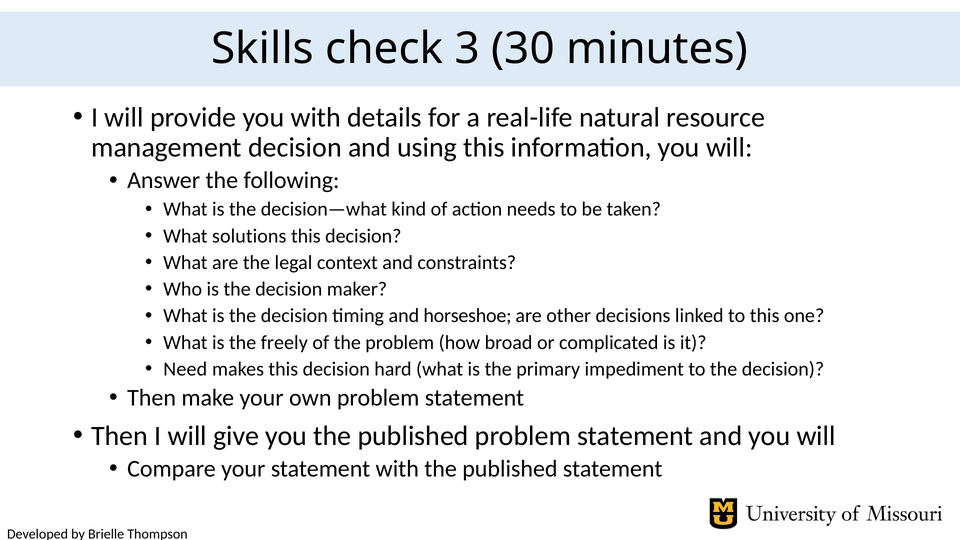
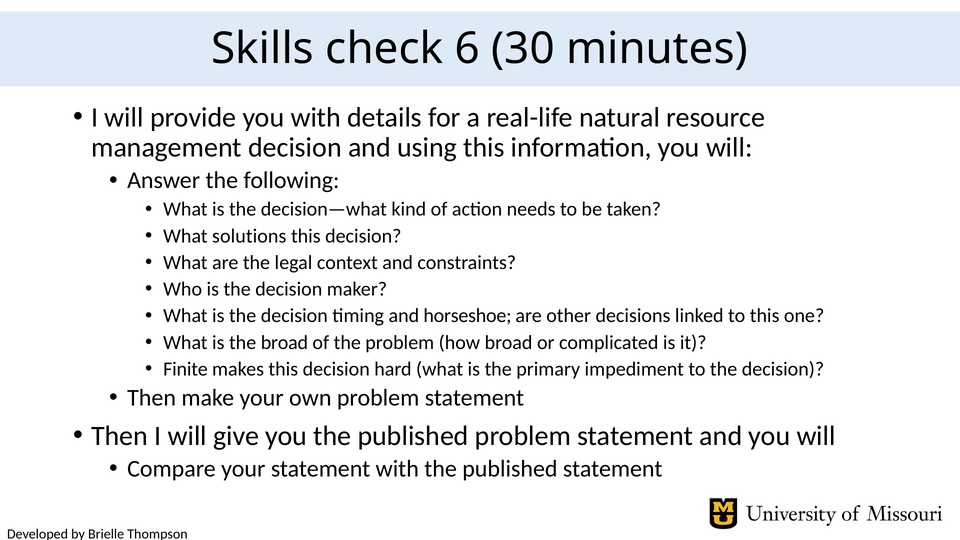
3: 3 -> 6 (467, 49)
the freely: freely -> broad (284, 342)
Need: Need -> Finite (185, 369)
